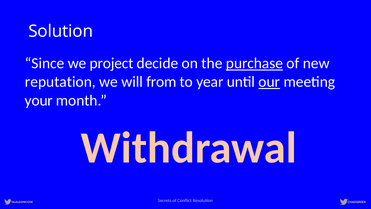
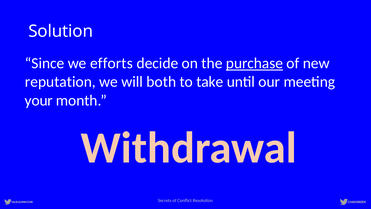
project: project -> efforts (111, 63)
from: from -> both (161, 82)
year: year -> take (210, 82)
our underline: present -> none (269, 82)
